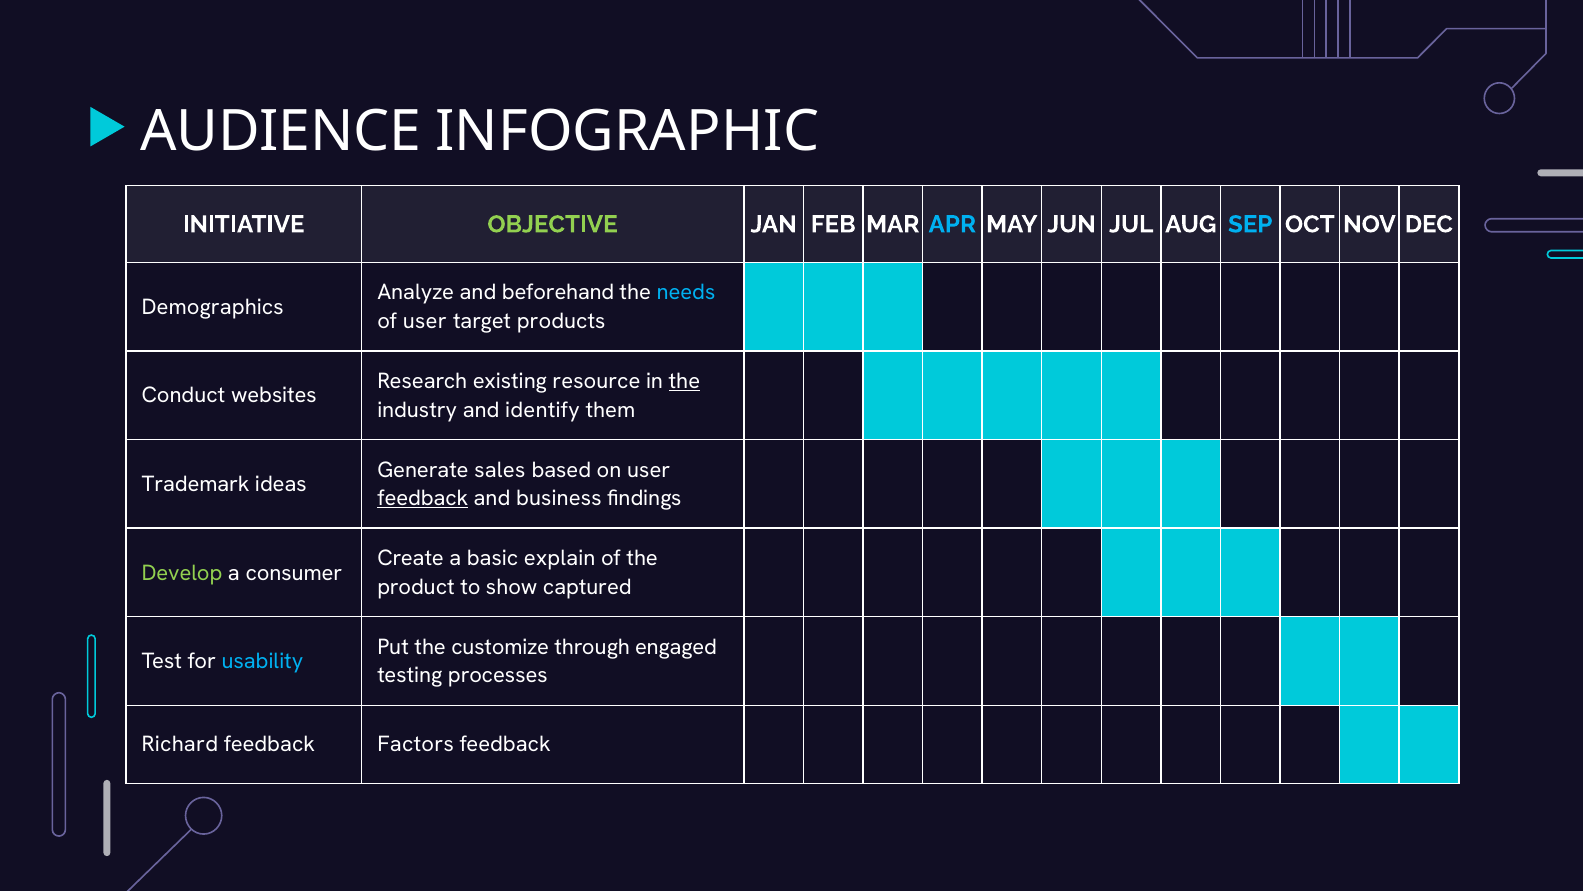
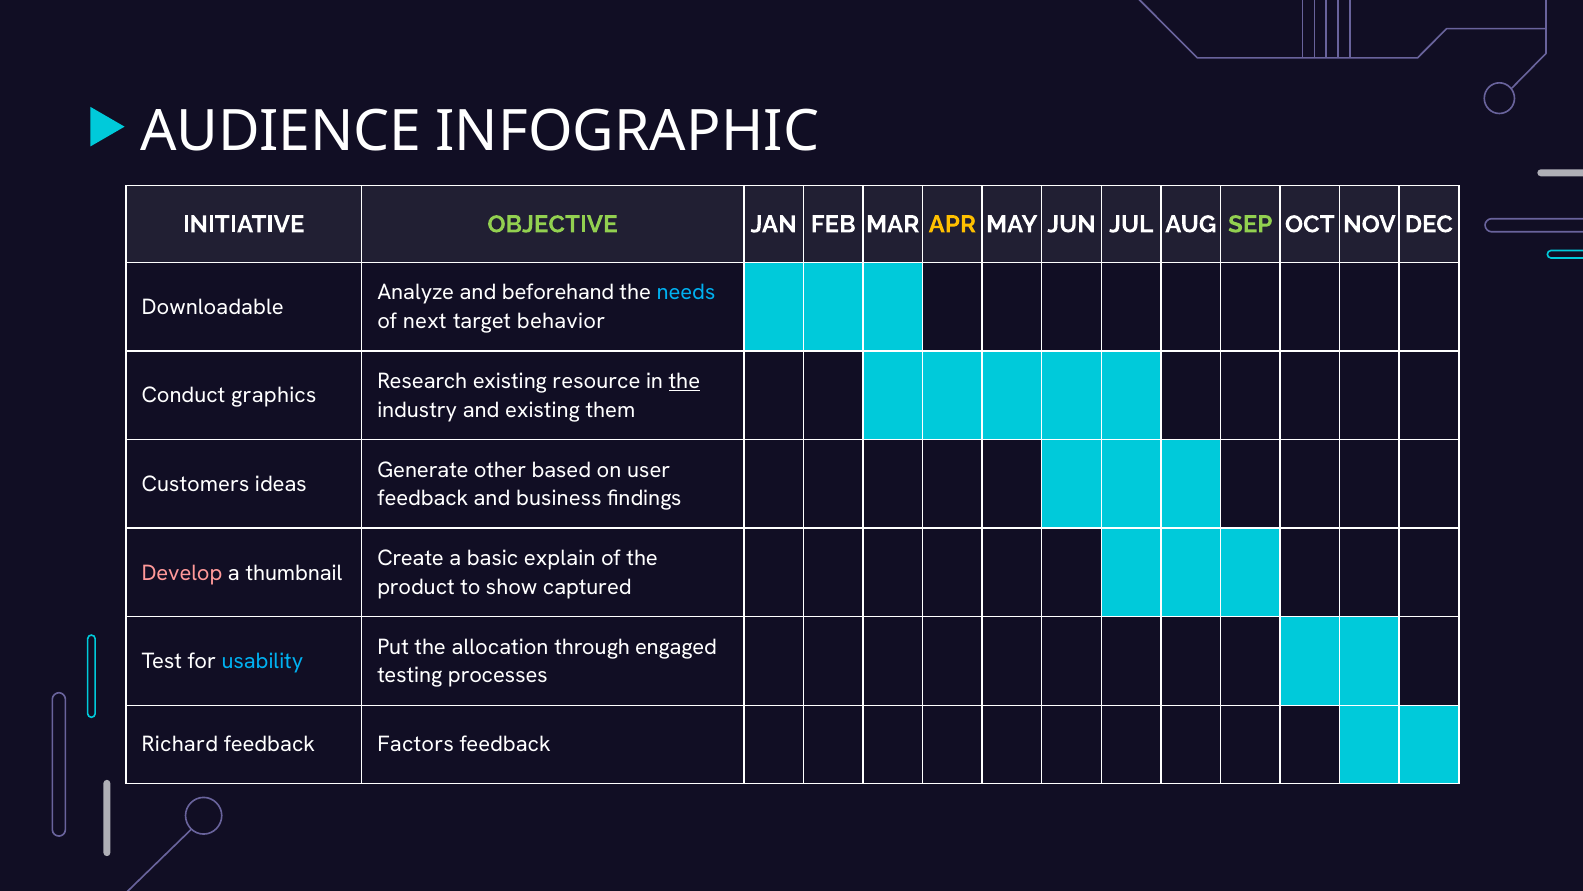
APR colour: light blue -> yellow (952, 224)
SEP colour: light blue -> light green (1250, 224)
Demographics: Demographics -> Downloadable (213, 307)
of user: user -> next (425, 321)
products: products -> behavior (561, 321)
websites: websites -> graphics (274, 395)
and identify: identify -> existing (543, 409)
sales: sales -> other (500, 470)
Trademark: Trademark -> Customers (196, 484)
feedback underline: present -> none (423, 498)
Develop colour: light green -> pink (182, 572)
consumer: consumer -> thumbnail (294, 572)
customize: customize -> allocation (500, 647)
